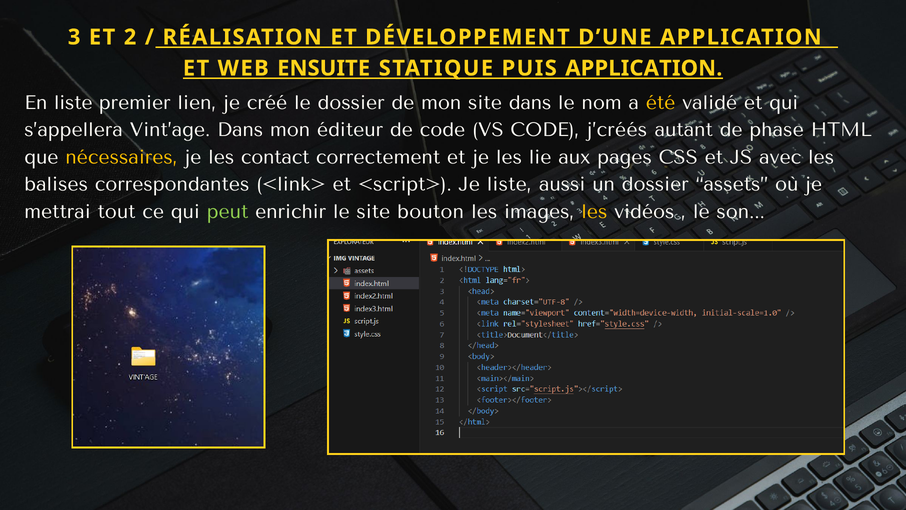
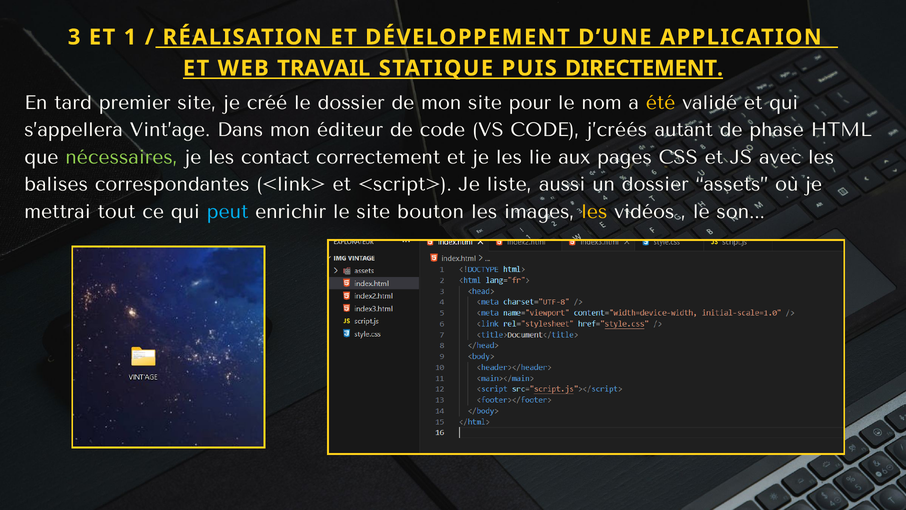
2: 2 -> 1 (130, 37)
ENSUITE: ENSUITE -> TRAVAIL (324, 68)
PUIS APPLICATION: APPLICATION -> DIRECTEMENT (644, 68)
En liste: liste -> tard (73, 102)
premier lien: lien -> site (197, 102)
site dans: dans -> pour (530, 102)
nécessaires colour: yellow -> light green (122, 157)
peut colour: light green -> light blue (228, 212)
